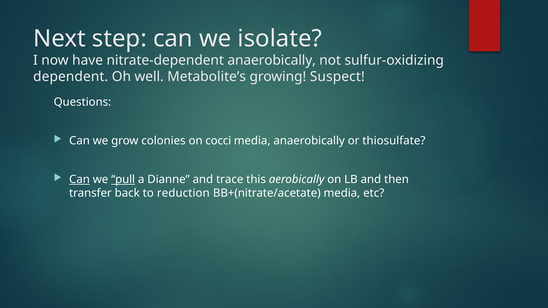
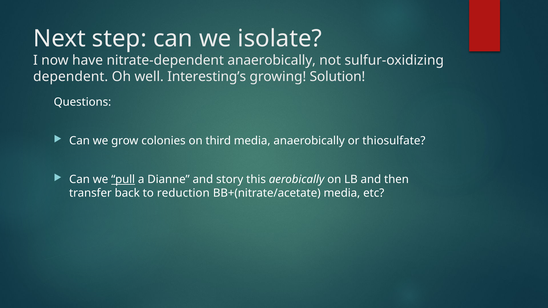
Metabolite’s: Metabolite’s -> Interesting’s (207, 77)
Suspect: Suspect -> Solution (337, 77)
cocci: cocci -> third (218, 141)
Can underline: present -> none (79, 180)
trace: trace -> story (230, 180)
